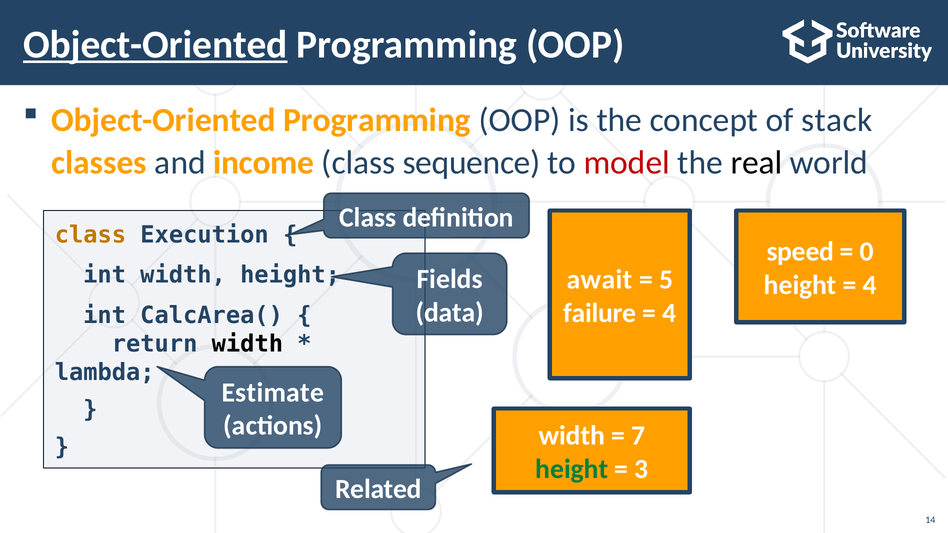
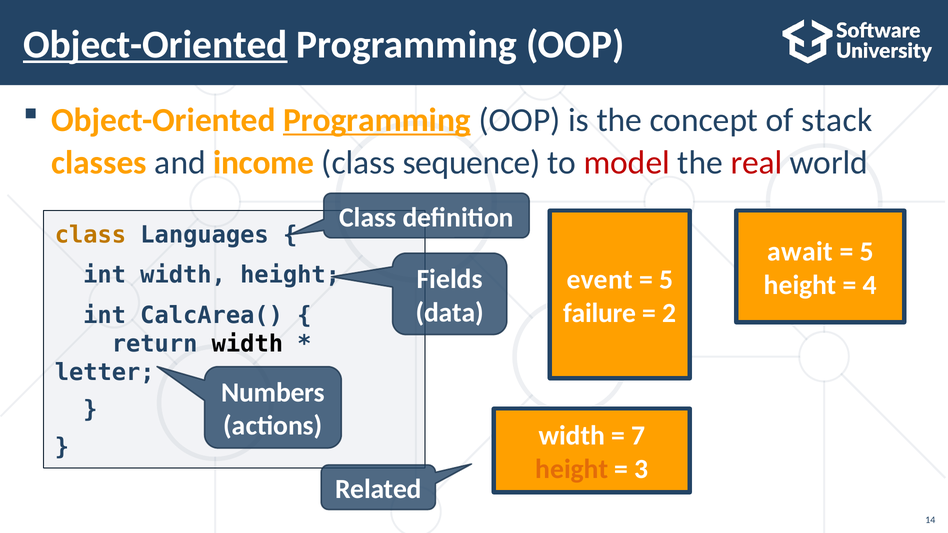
Programming underline: none -> present (377, 120)
real colour: black -> red (756, 163)
Execution: Execution -> Languages (205, 235)
speed: speed -> await (800, 252)
0: 0 -> 5 (867, 252)
await: await -> event (600, 280)
4: 4 -> 2 (669, 313)
lambda: lambda -> letter (105, 372)
Estimate: Estimate -> Numbers (273, 393)
height colour: green -> orange (572, 469)
